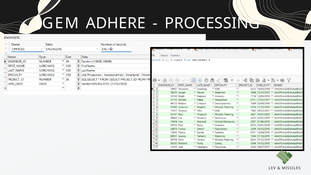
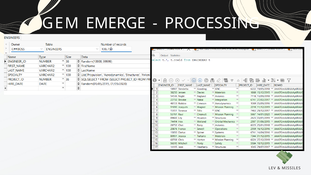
ADHERE: ADHERE -> EMERGE (116, 23)
